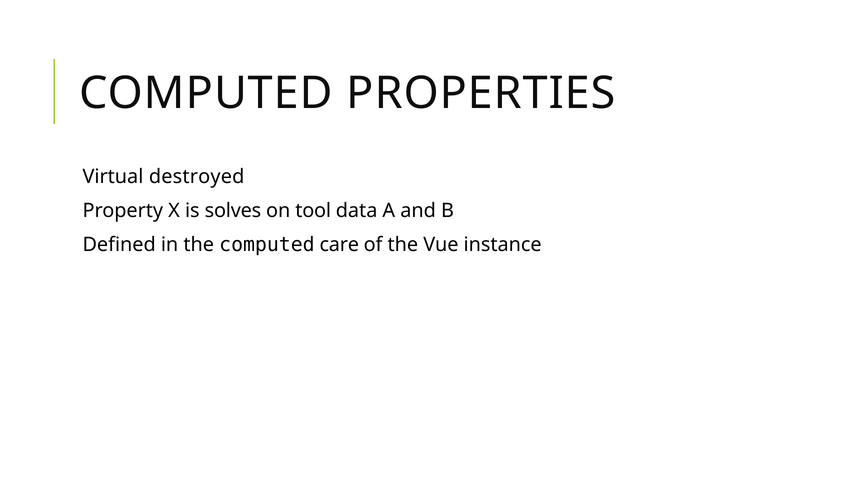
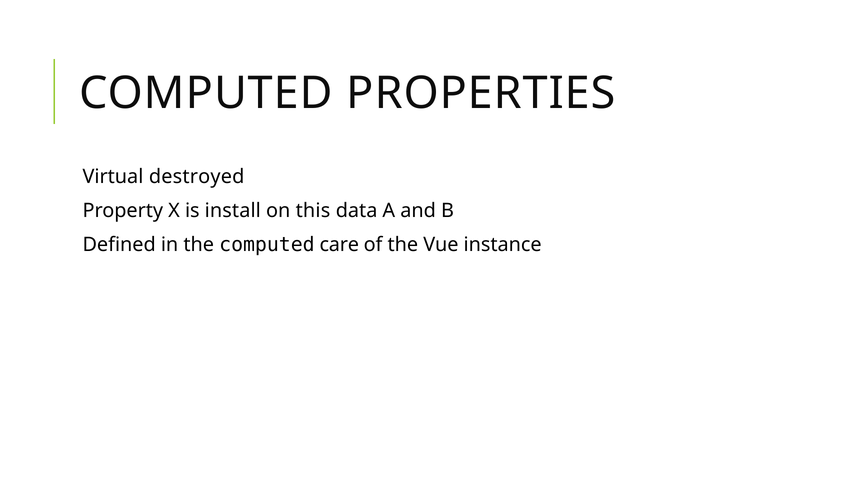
solves: solves -> install (233, 211)
tool: tool -> this (313, 211)
